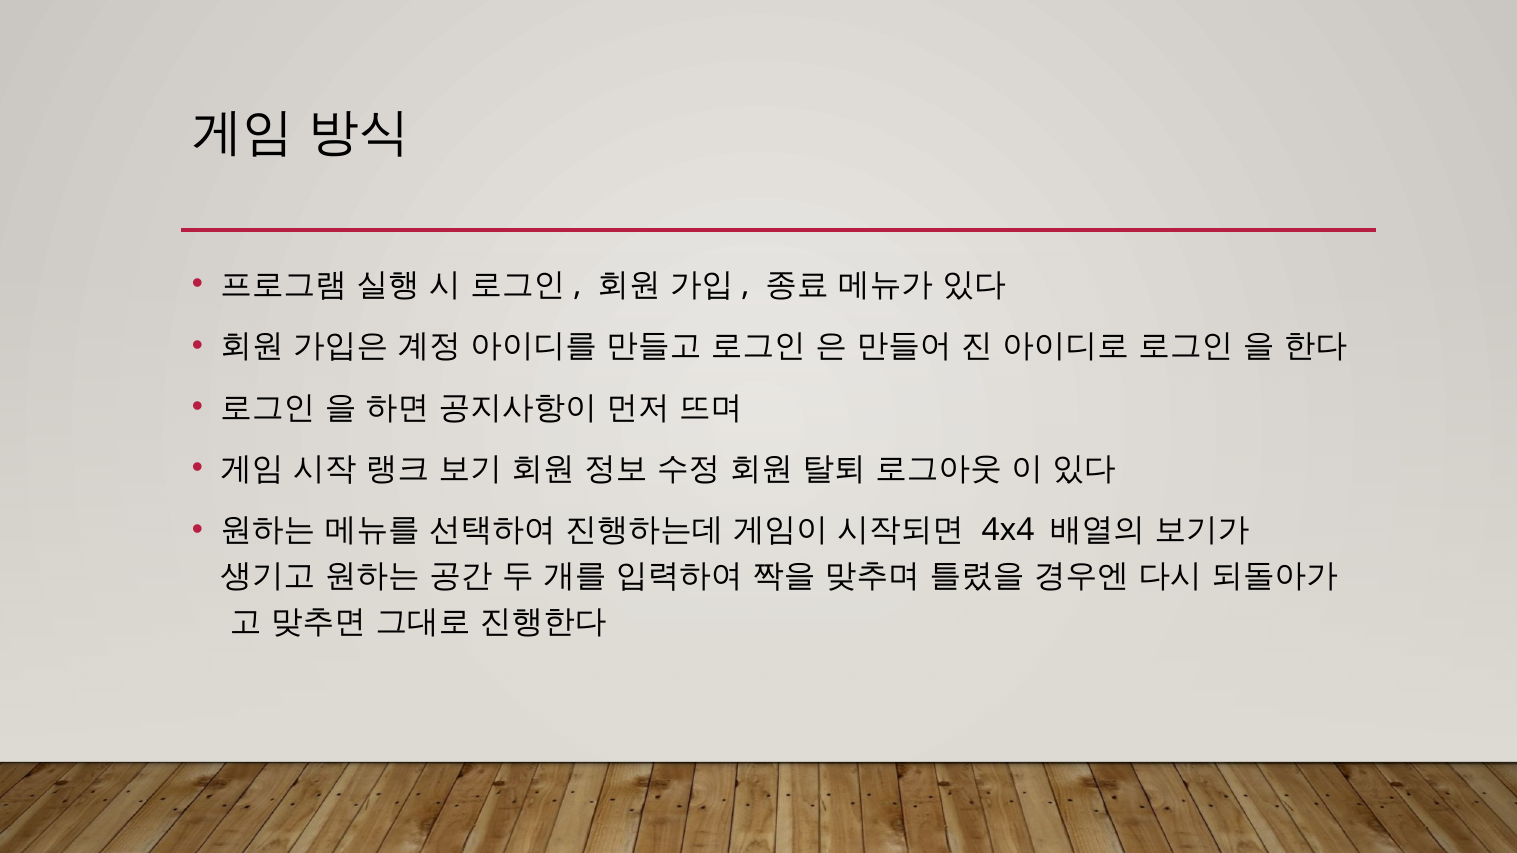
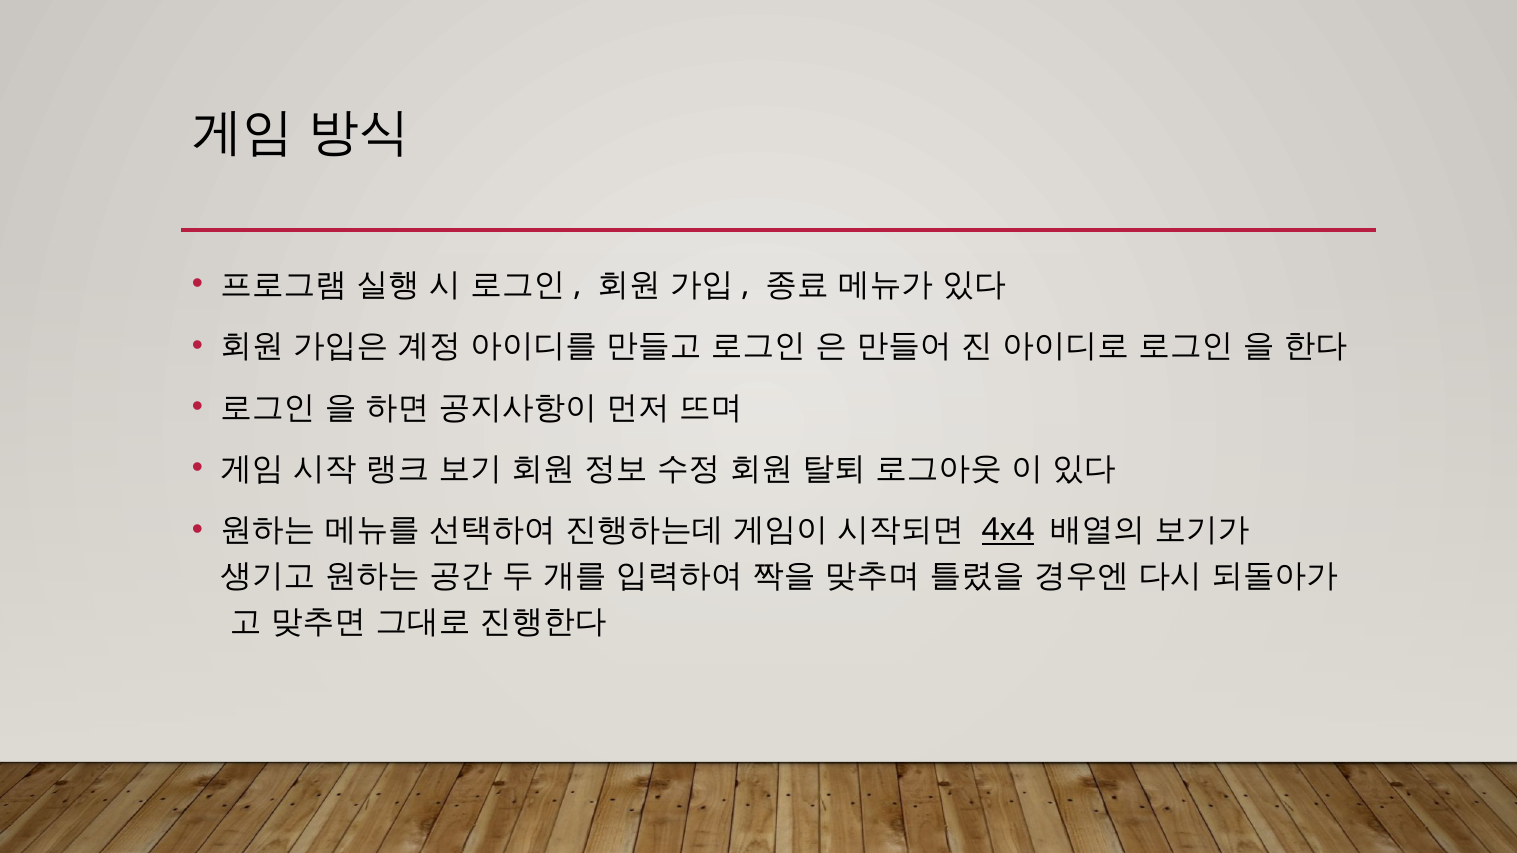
4x4 underline: none -> present (1008, 531)
